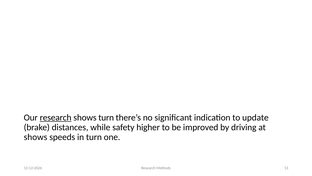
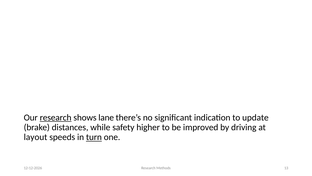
shows turn: turn -> lane (106, 117)
shows: shows -> layout (36, 137)
turn underline: none -> present (94, 137)
